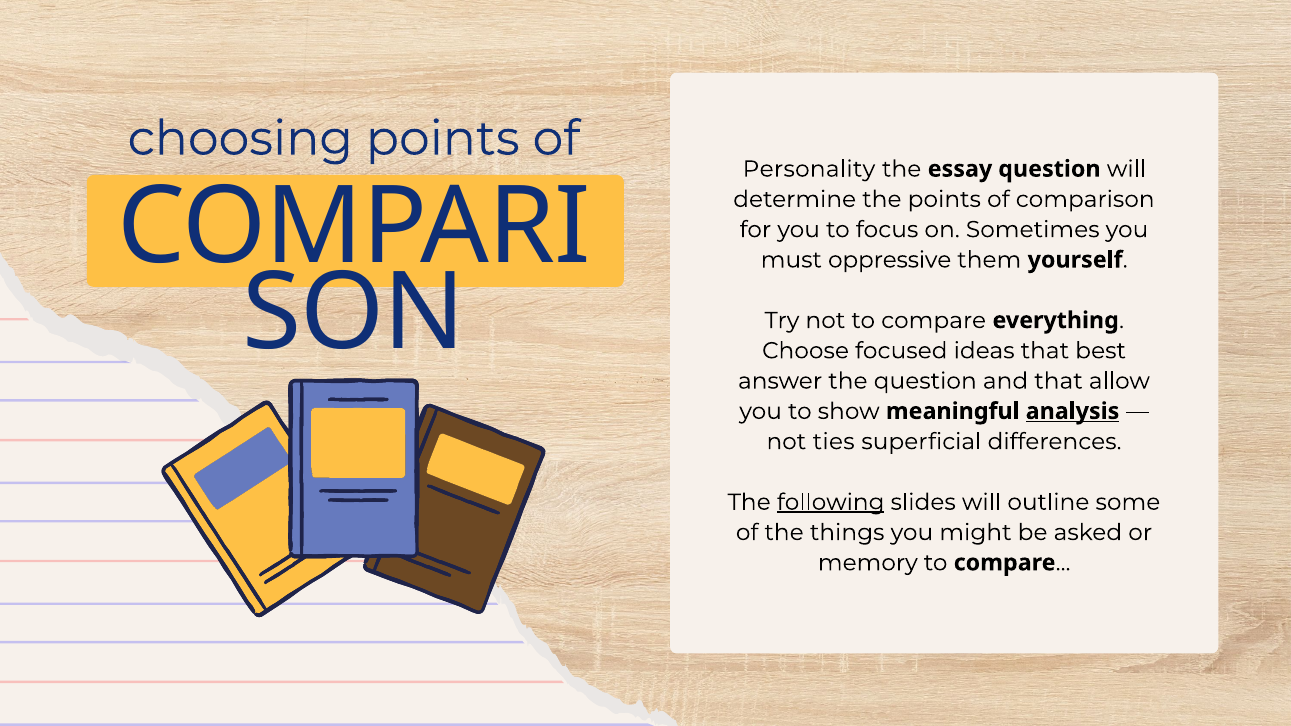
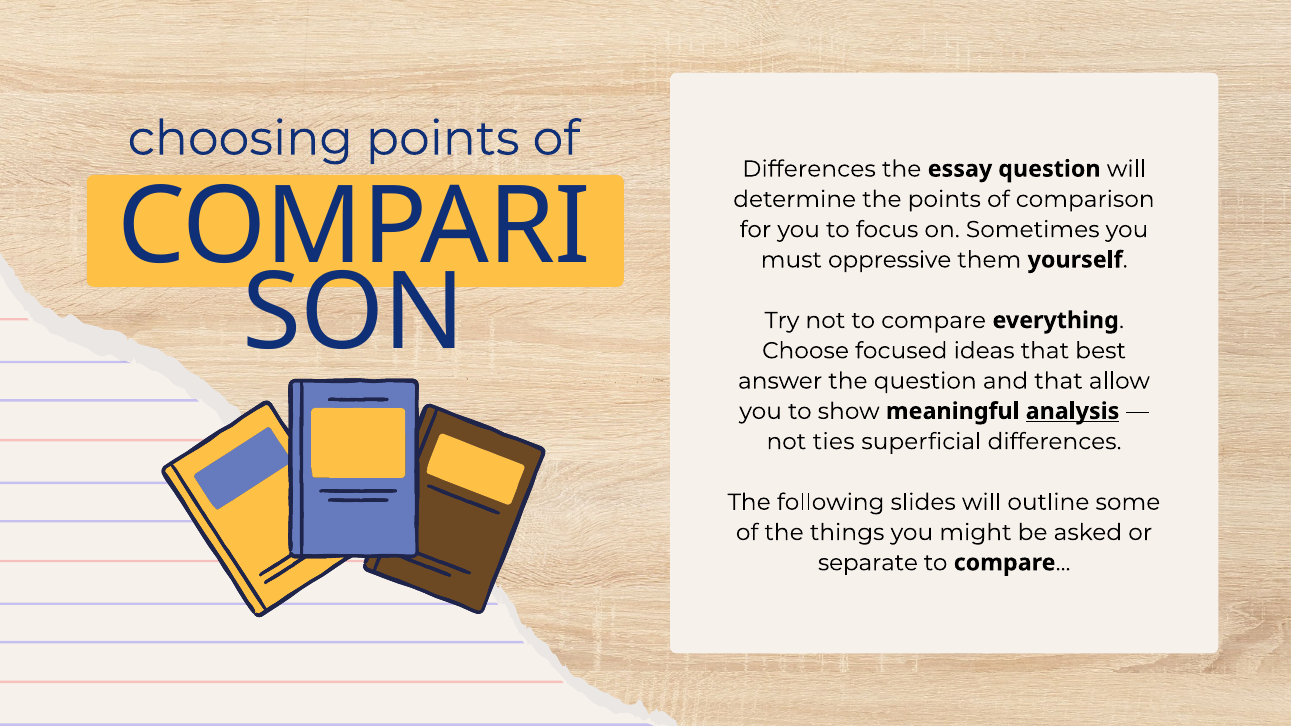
Personality: Personality -> Differences (809, 169)
following underline: present -> none (831, 502)
memory: memory -> separate (868, 563)
